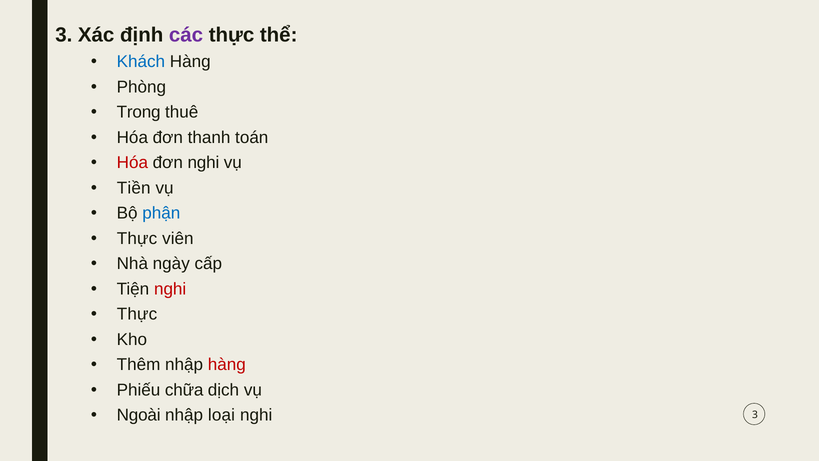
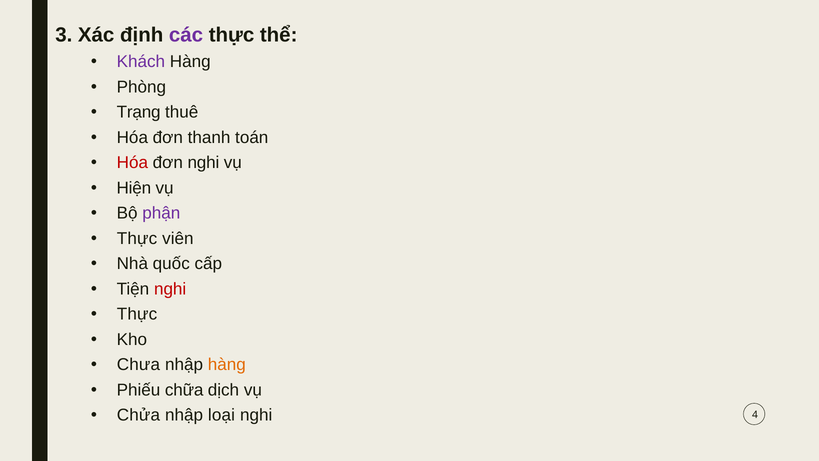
Khách colour: blue -> purple (141, 62)
Trong: Trong -> Trạng (139, 112)
Tiền: Tiền -> Hiện (134, 188)
phận colour: blue -> purple (161, 213)
ngày: ngày -> quốc (171, 264)
Thêm: Thêm -> Chưa (138, 364)
hàng colour: red -> orange (227, 364)
Ngoài: Ngoài -> Chửa (138, 415)
nghi 3: 3 -> 4 (755, 415)
